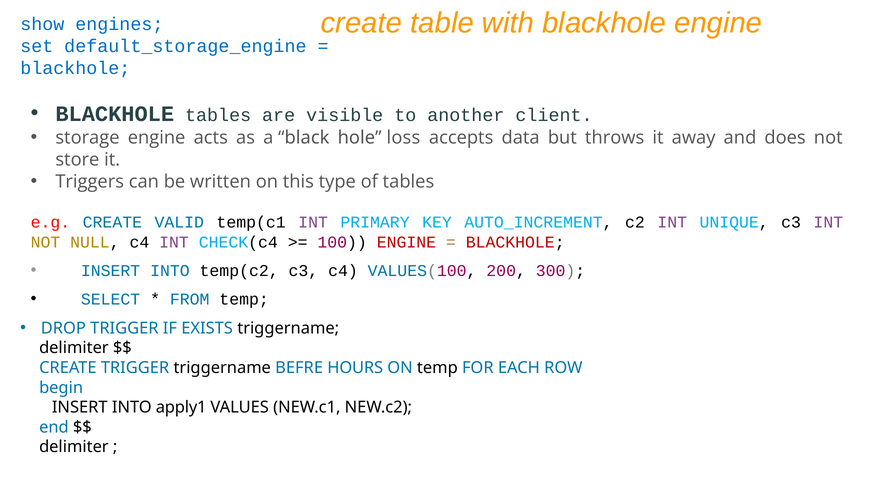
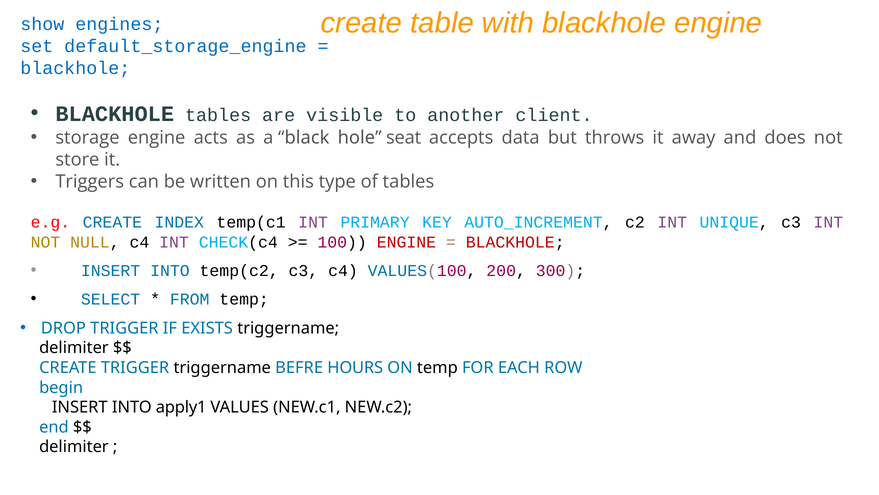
loss: loss -> seat (404, 138)
VALID: VALID -> INDEX (179, 222)
